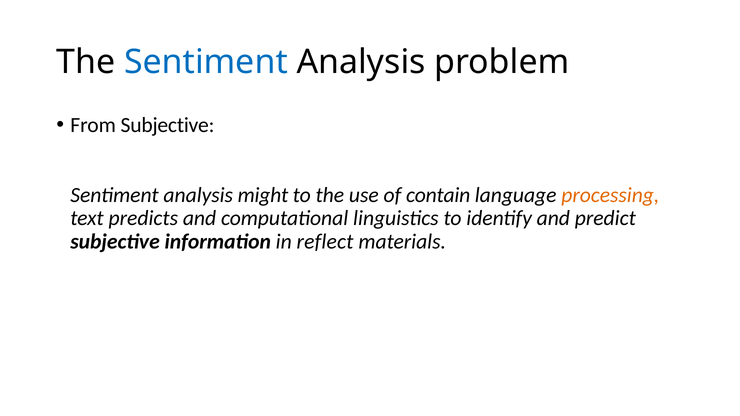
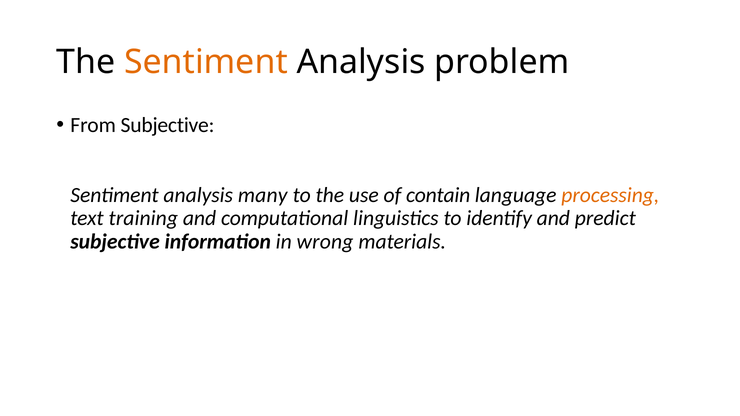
Sentiment colour: blue -> orange (206, 62)
might: might -> many (263, 195)
predicts: predicts -> training (143, 218)
reflect: reflect -> wrong (325, 242)
